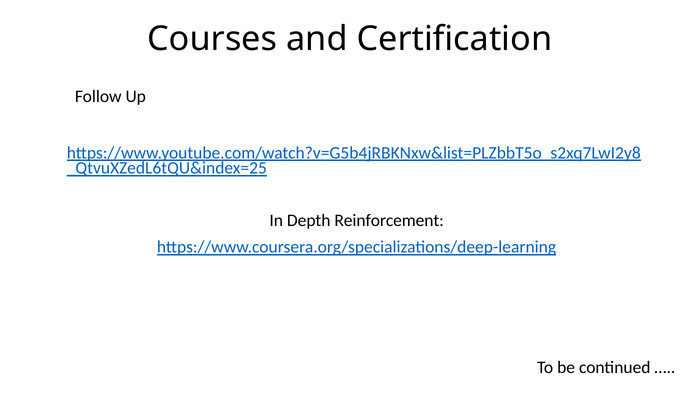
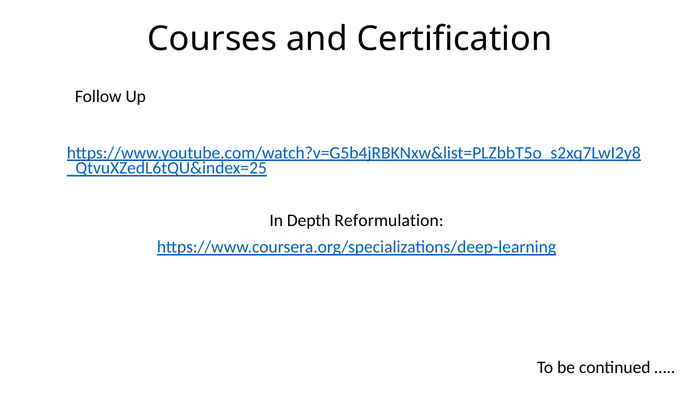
Reinforcement: Reinforcement -> Reformulation (389, 220)
